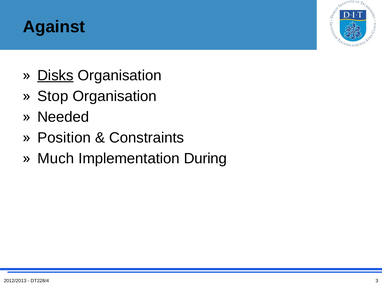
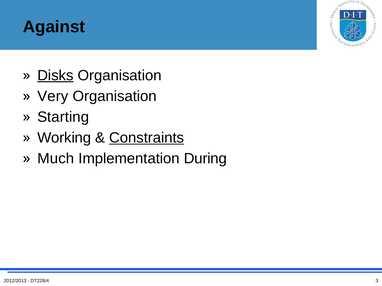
Stop: Stop -> Very (53, 96)
Needed: Needed -> Starting (63, 117)
Position: Position -> Working (64, 138)
Constraints underline: none -> present (147, 138)
